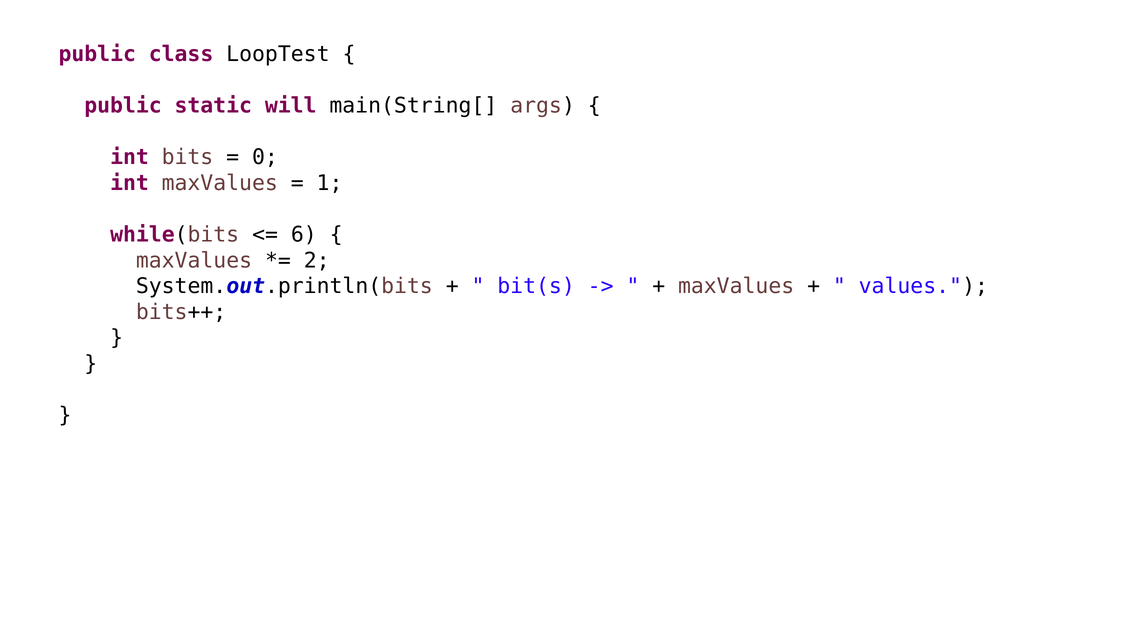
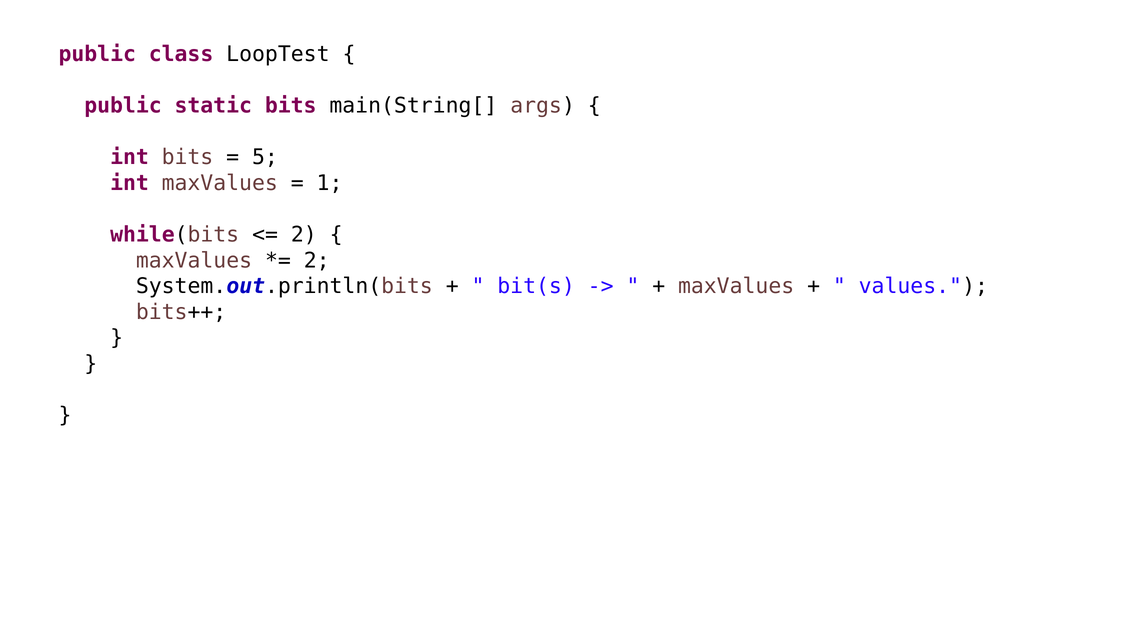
static will: will -> bits (291, 106)
0: 0 -> 5 (265, 157)
6: 6 -> 2 (304, 235)
